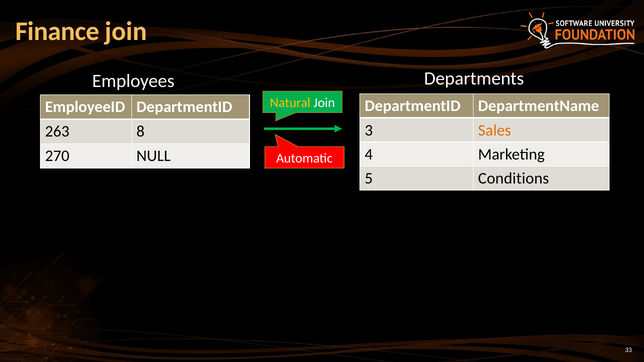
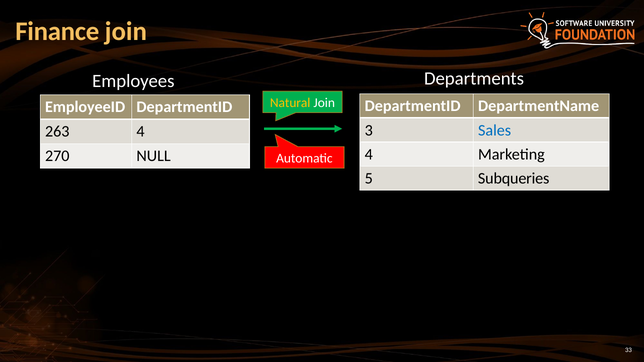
Sales colour: orange -> blue (495, 130)
263 8: 8 -> 4 (141, 132)
Conditions: Conditions -> Subqueries (514, 179)
